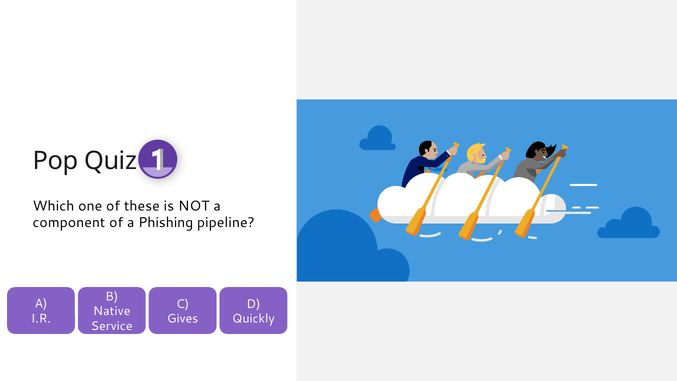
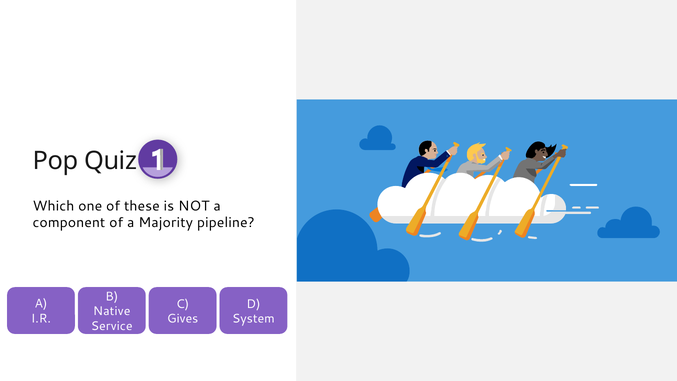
Phishing: Phishing -> Majority (166, 223)
Quickly: Quickly -> System (253, 319)
